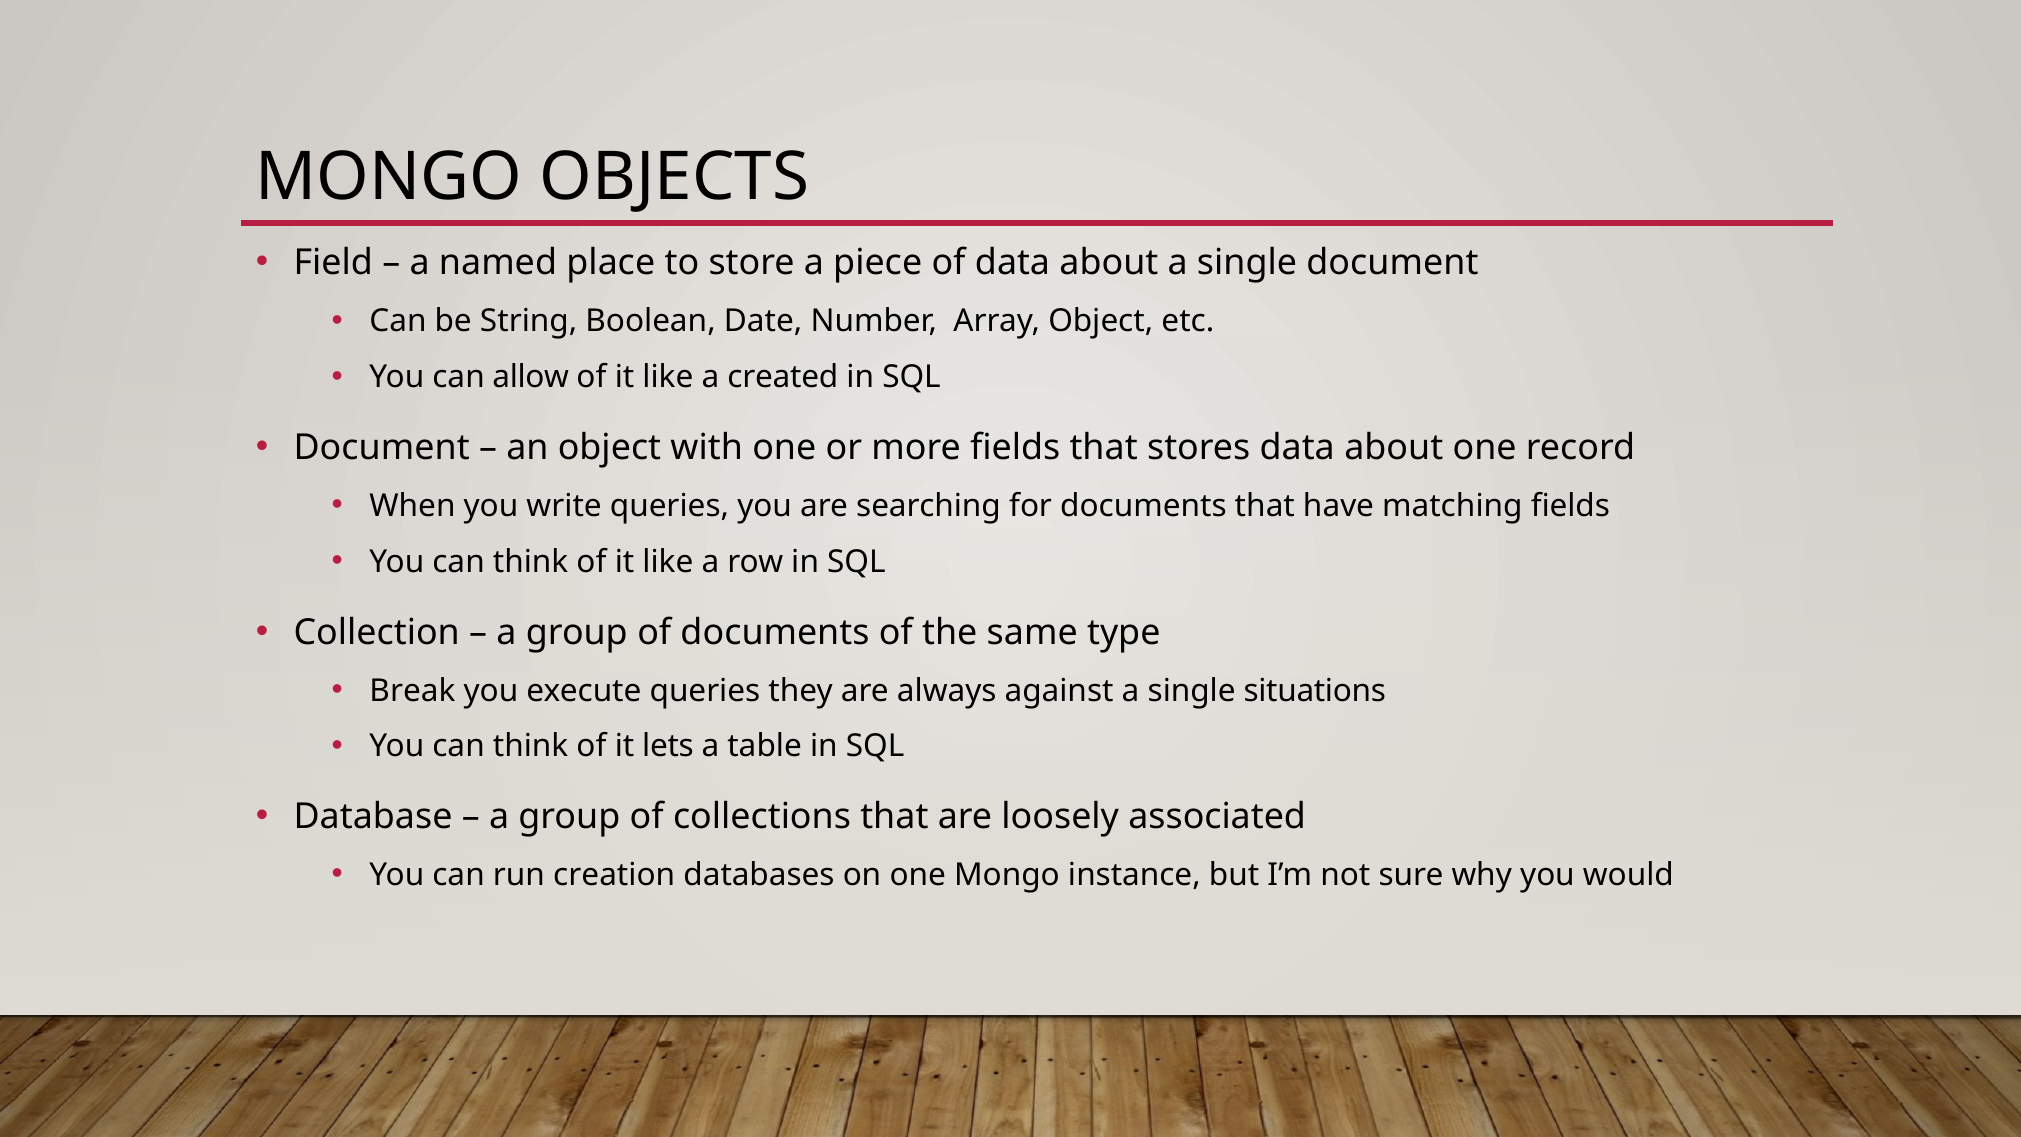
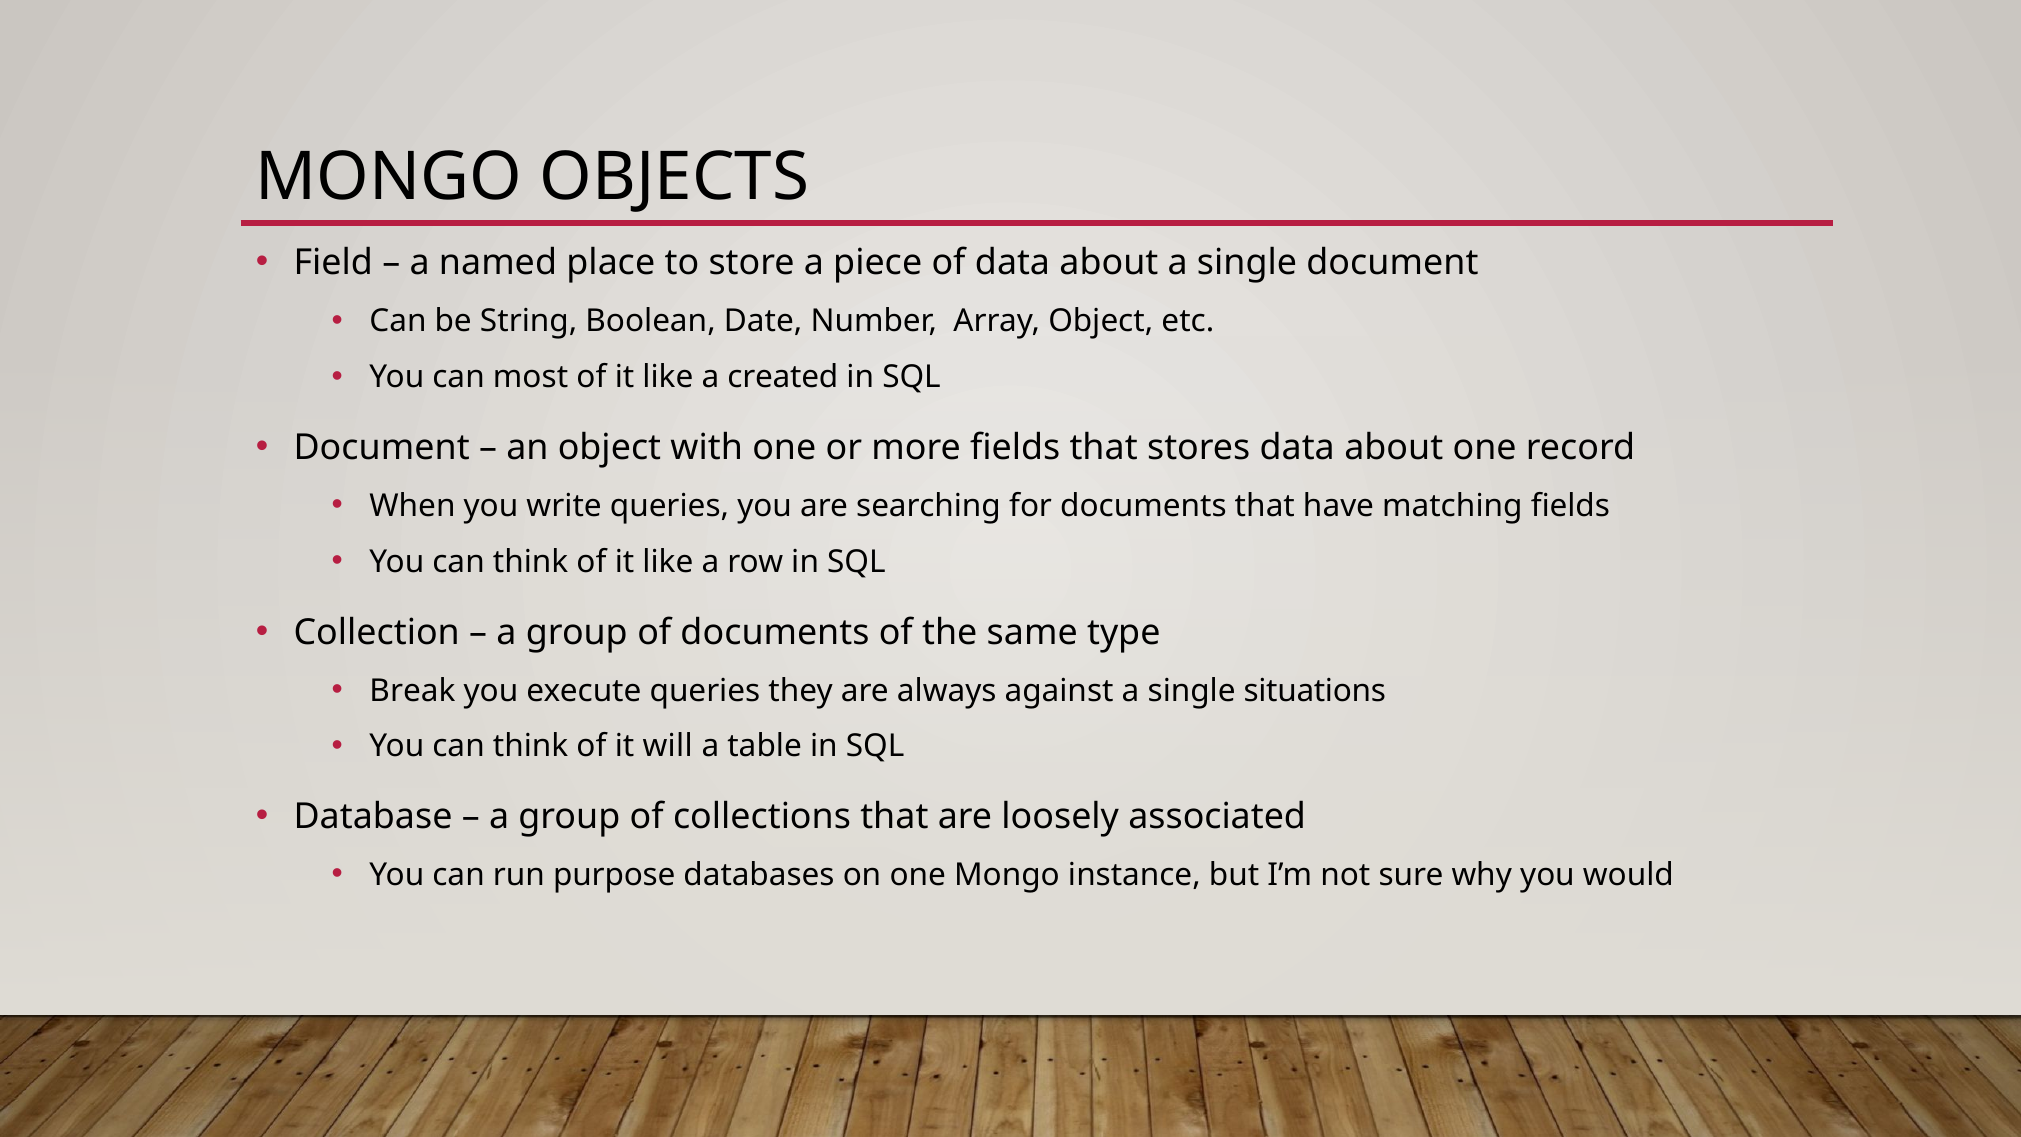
allow: allow -> most (531, 377)
lets: lets -> will (668, 746)
creation: creation -> purpose (614, 875)
